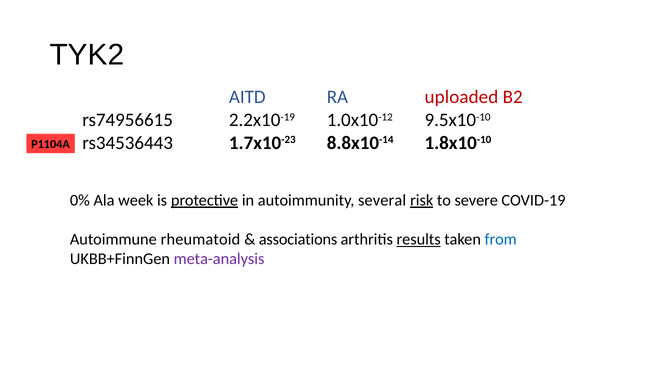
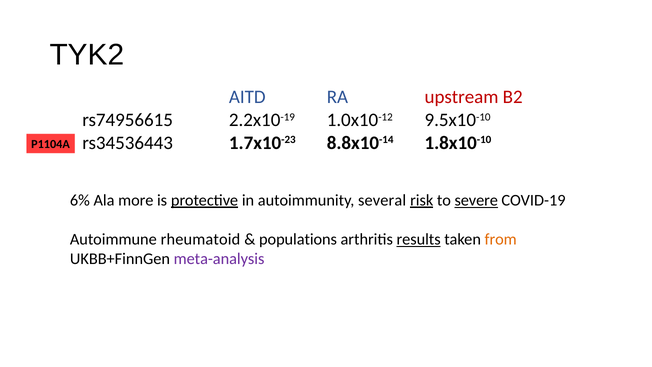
uploaded: uploaded -> upstream (462, 97)
0%: 0% -> 6% (80, 200)
week: week -> more (136, 200)
severe underline: none -> present (476, 200)
associations: associations -> populations (298, 239)
from colour: blue -> orange (501, 239)
